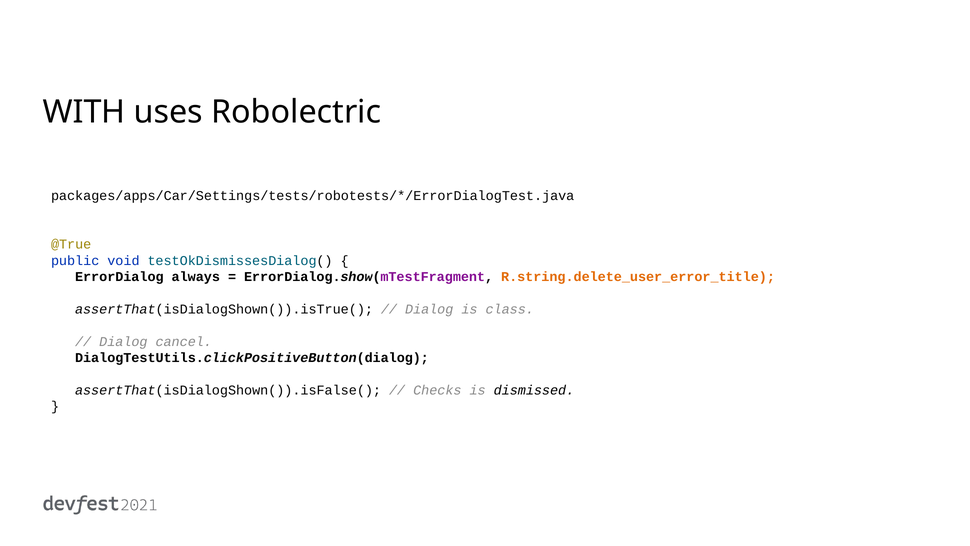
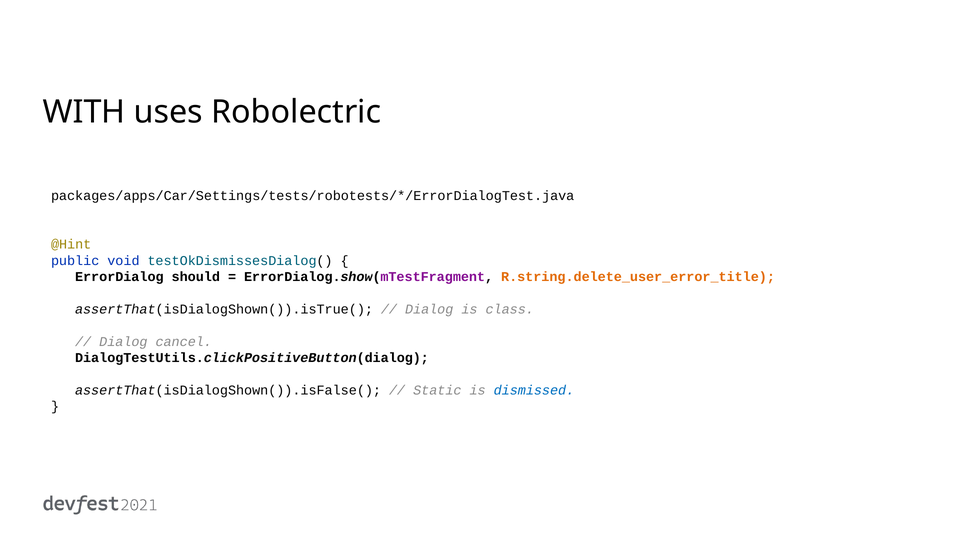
@True: @True -> @Hint (71, 244)
always: always -> should (196, 277)
Checks: Checks -> Static (437, 390)
dismissed colour: black -> blue (534, 390)
